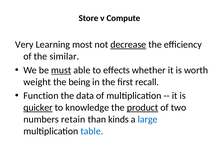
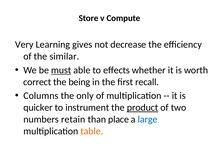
most: most -> gives (82, 45)
decrease underline: present -> none (128, 45)
weight: weight -> correct (37, 82)
Function: Function -> Columns (41, 96)
data: data -> only (85, 96)
quicker underline: present -> none (38, 107)
knowledge: knowledge -> instrument (87, 107)
kinds: kinds -> place (119, 119)
table colour: blue -> orange (92, 131)
